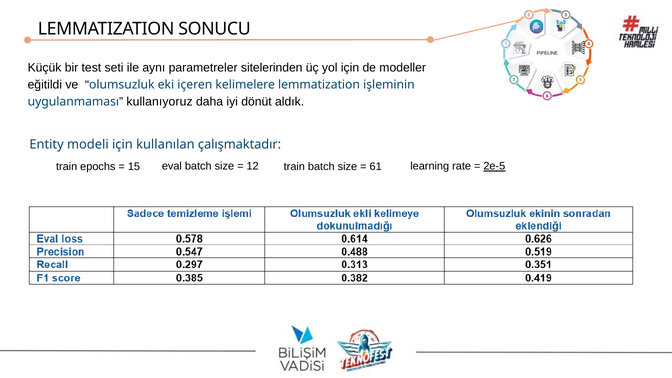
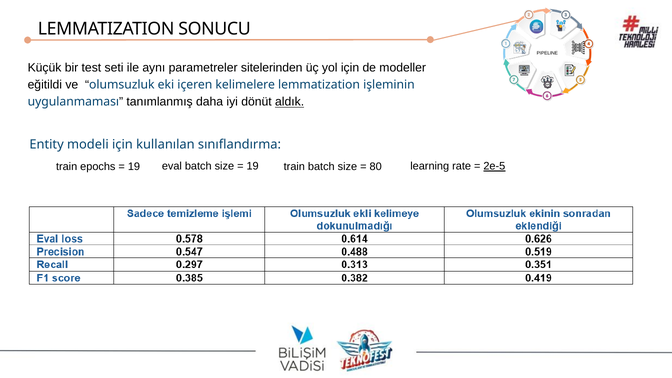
kullanıyoruz: kullanıyoruz -> tanımlanmış (160, 102)
aldık underline: none -> present (290, 102)
çalışmaktadır: çalışmaktadır -> sınıflandırma (240, 144)
12: 12 -> 19 (253, 166)
15: 15 -> 19 (134, 167)
61: 61 -> 80 (376, 167)
